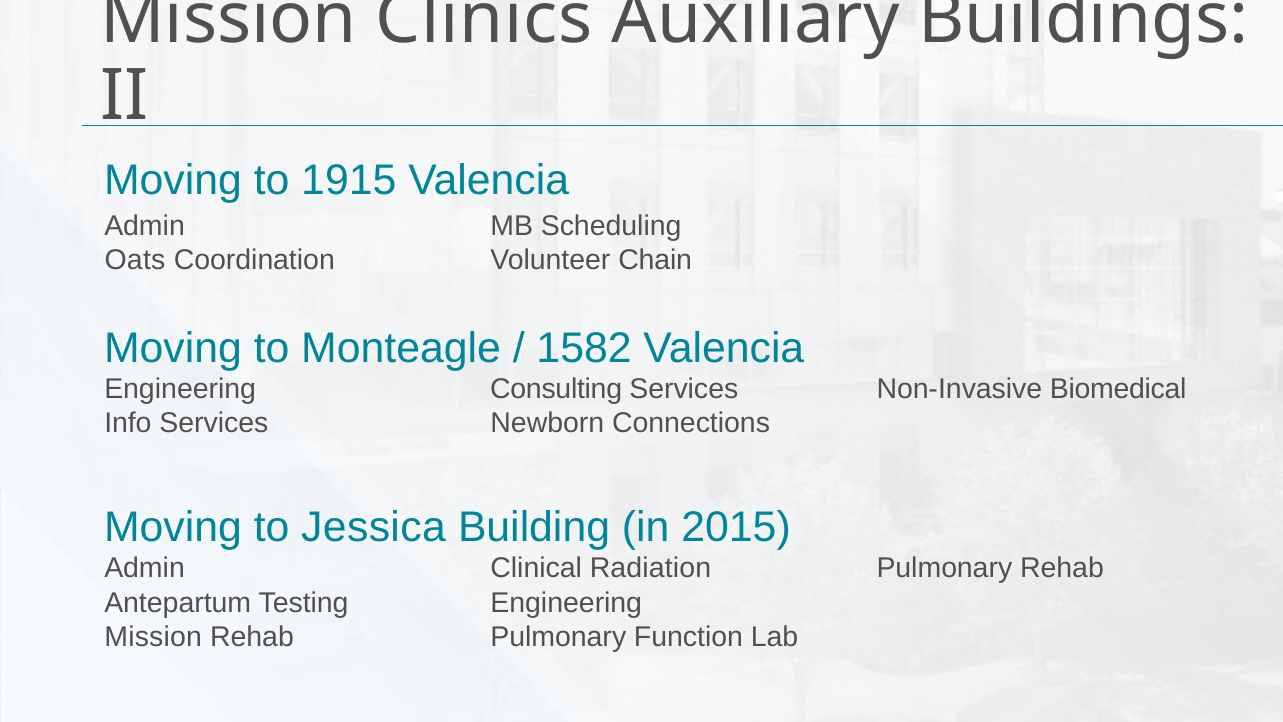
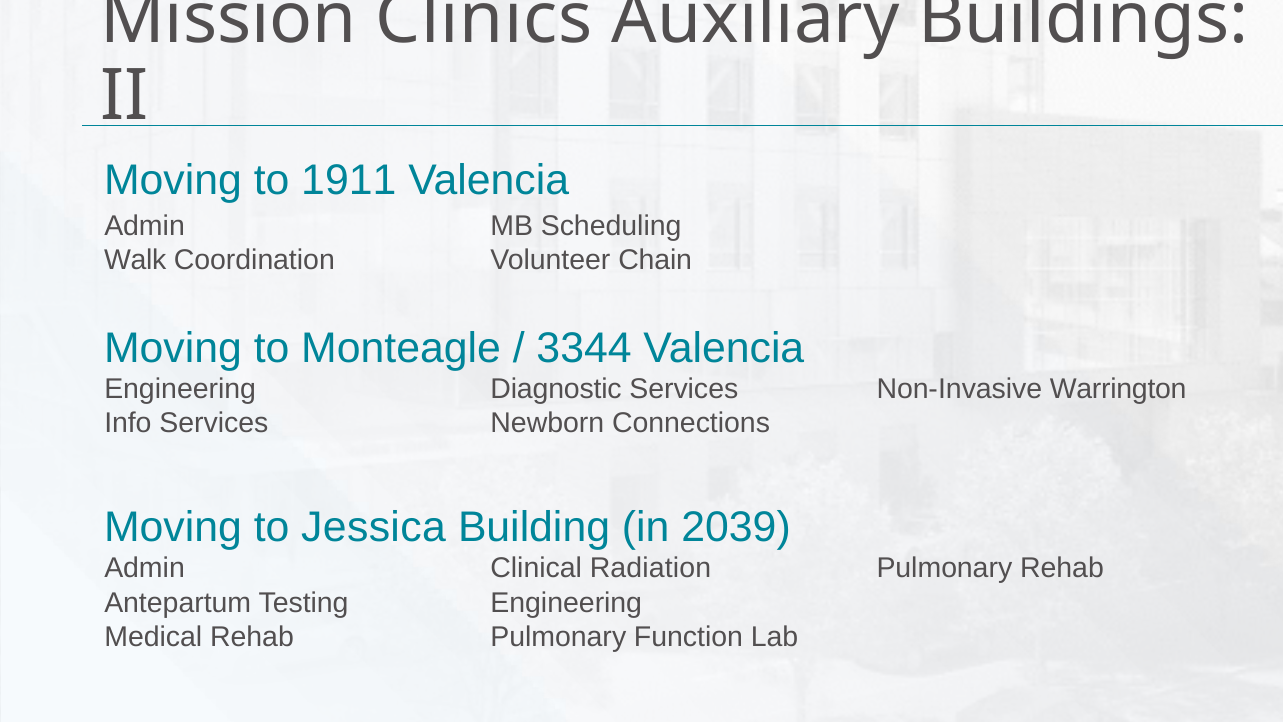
1915: 1915 -> 1911 (349, 180)
Oats: Oats -> Walk (135, 260)
1582: 1582 -> 3344 (584, 348)
Consulting: Consulting -> Diagnostic (556, 389)
Biomedical: Biomedical -> Warrington (1118, 389)
2015: 2015 -> 2039 (736, 527)
Mission: Mission -> Medical (153, 637)
